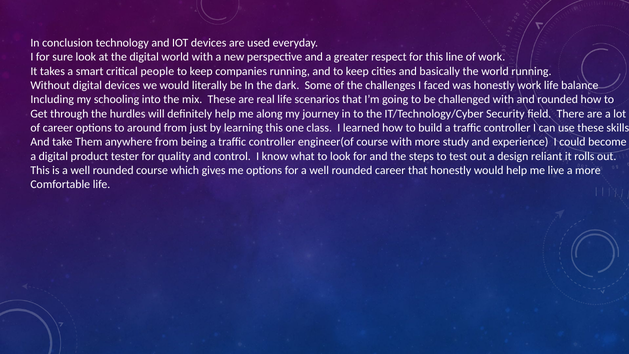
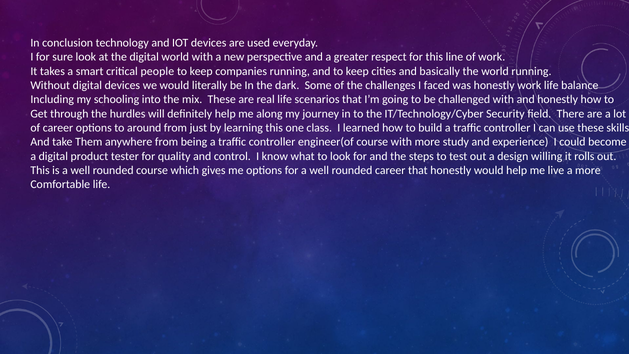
and rounded: rounded -> honestly (558, 99)
reliant: reliant -> willing (547, 156)
